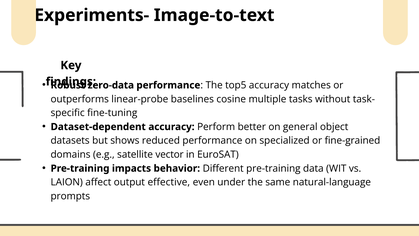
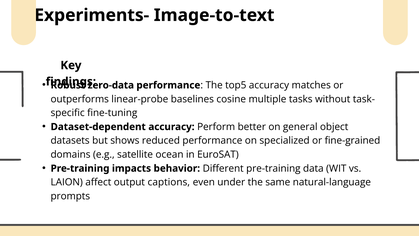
vector: vector -> ocean (169, 154)
effective: effective -> captions (169, 182)
